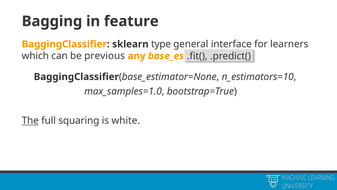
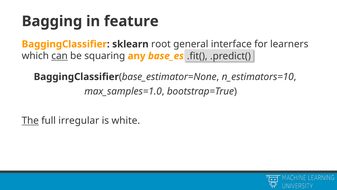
type: type -> root (161, 44)
can underline: none -> present (60, 56)
previous: previous -> squaring (105, 56)
squaring: squaring -> irregular (79, 120)
